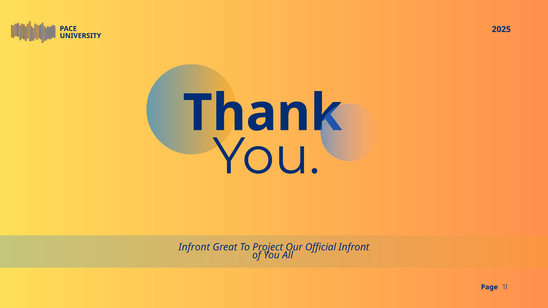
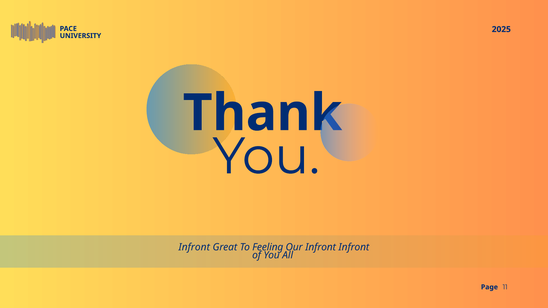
Project: Project -> Feeling (268, 247)
Our Official: Official -> Infront (321, 247)
